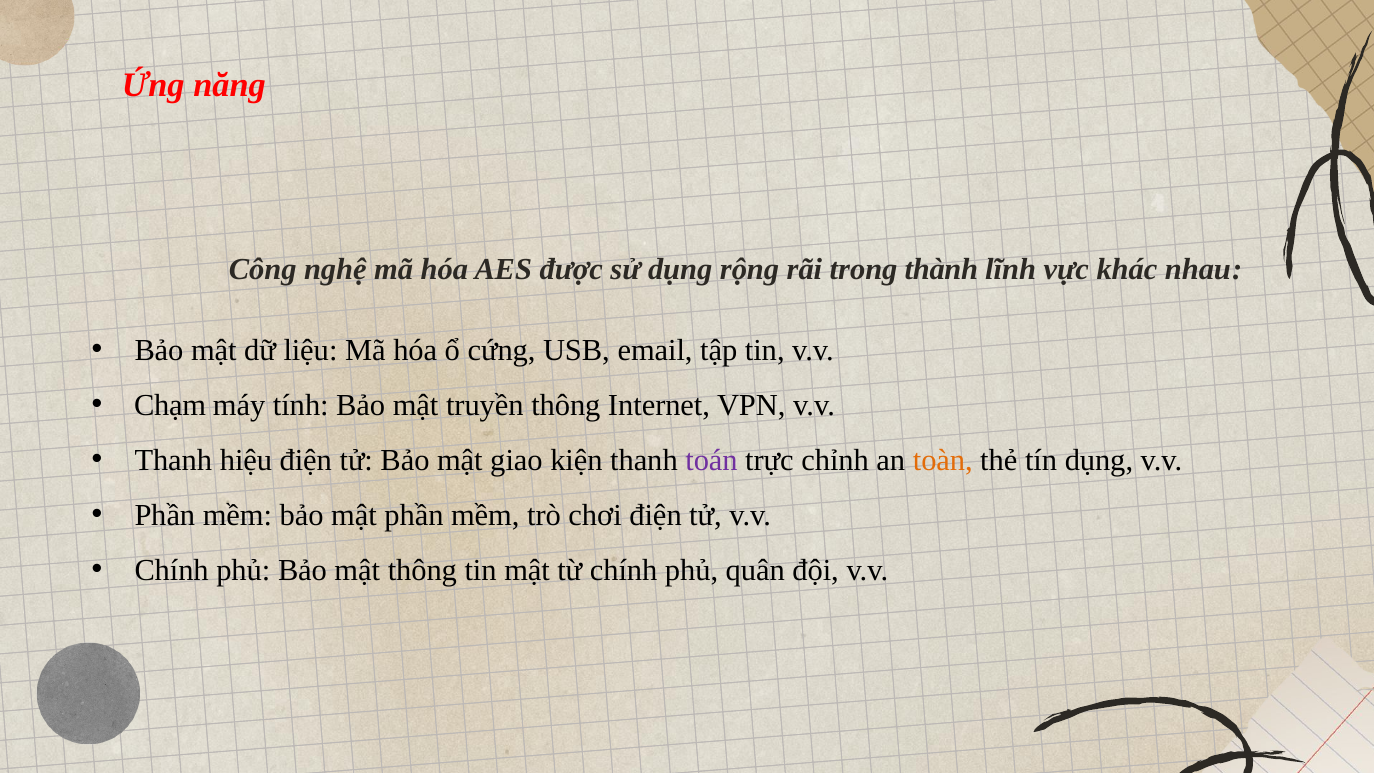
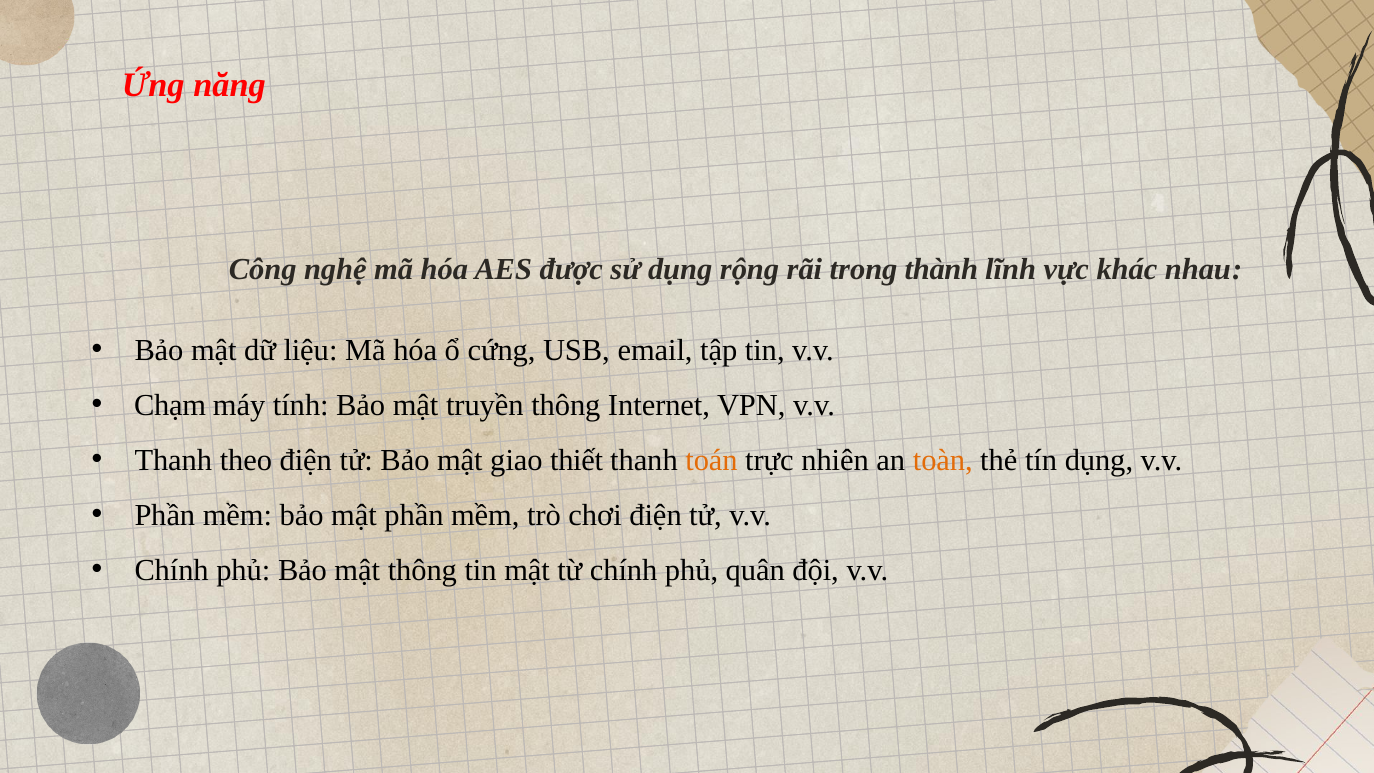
hiệu: hiệu -> theo (246, 460)
kiện: kiện -> thiết (577, 460)
toán colour: purple -> orange (712, 460)
chỉnh: chỉnh -> nhiên (835, 460)
